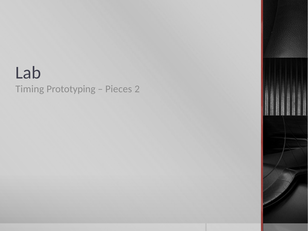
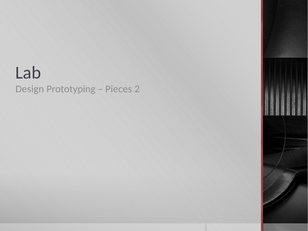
Timing: Timing -> Design (30, 89)
